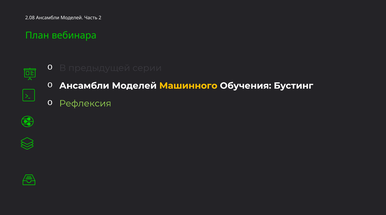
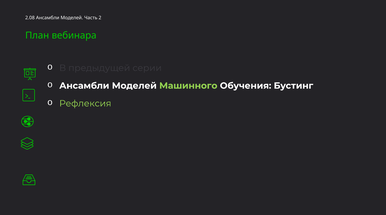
Машинного colour: yellow -> light green (188, 86)
